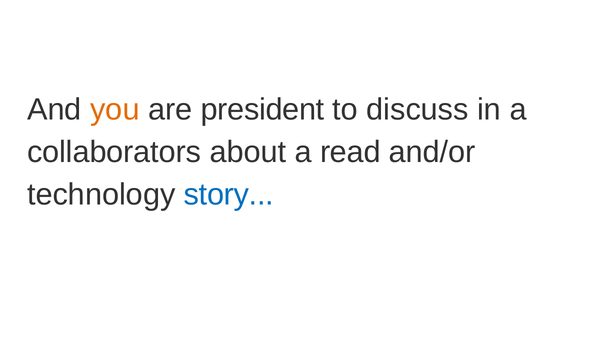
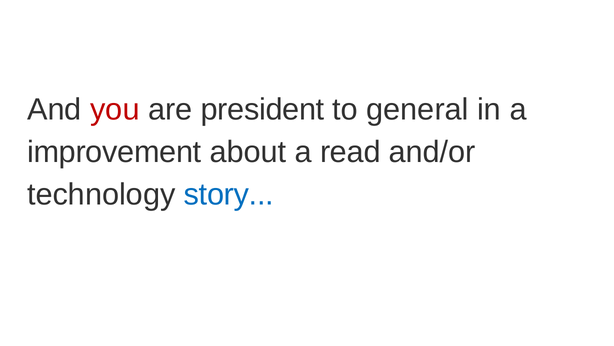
you colour: orange -> red (115, 110)
discuss: discuss -> general (417, 110)
collaborators: collaborators -> improvement (114, 152)
